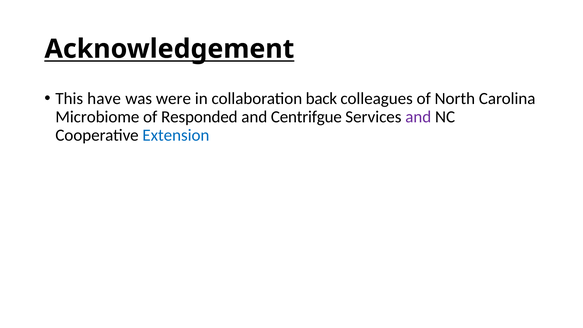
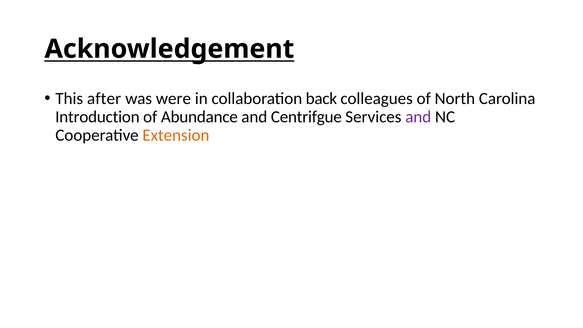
have: have -> after (104, 99)
Microbiome: Microbiome -> Introduction (97, 117)
Responded: Responded -> Abundance (199, 117)
Extension colour: blue -> orange (176, 135)
